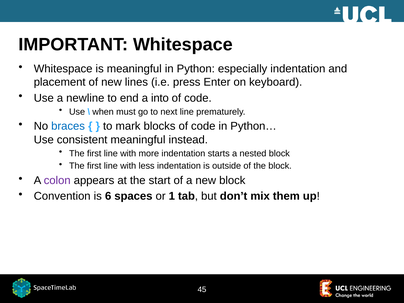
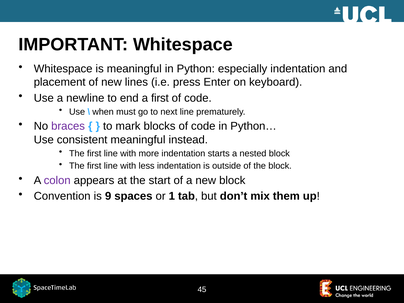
a into: into -> first (160, 98)
braces colour: blue -> purple (68, 126)
6: 6 -> 9 (108, 196)
